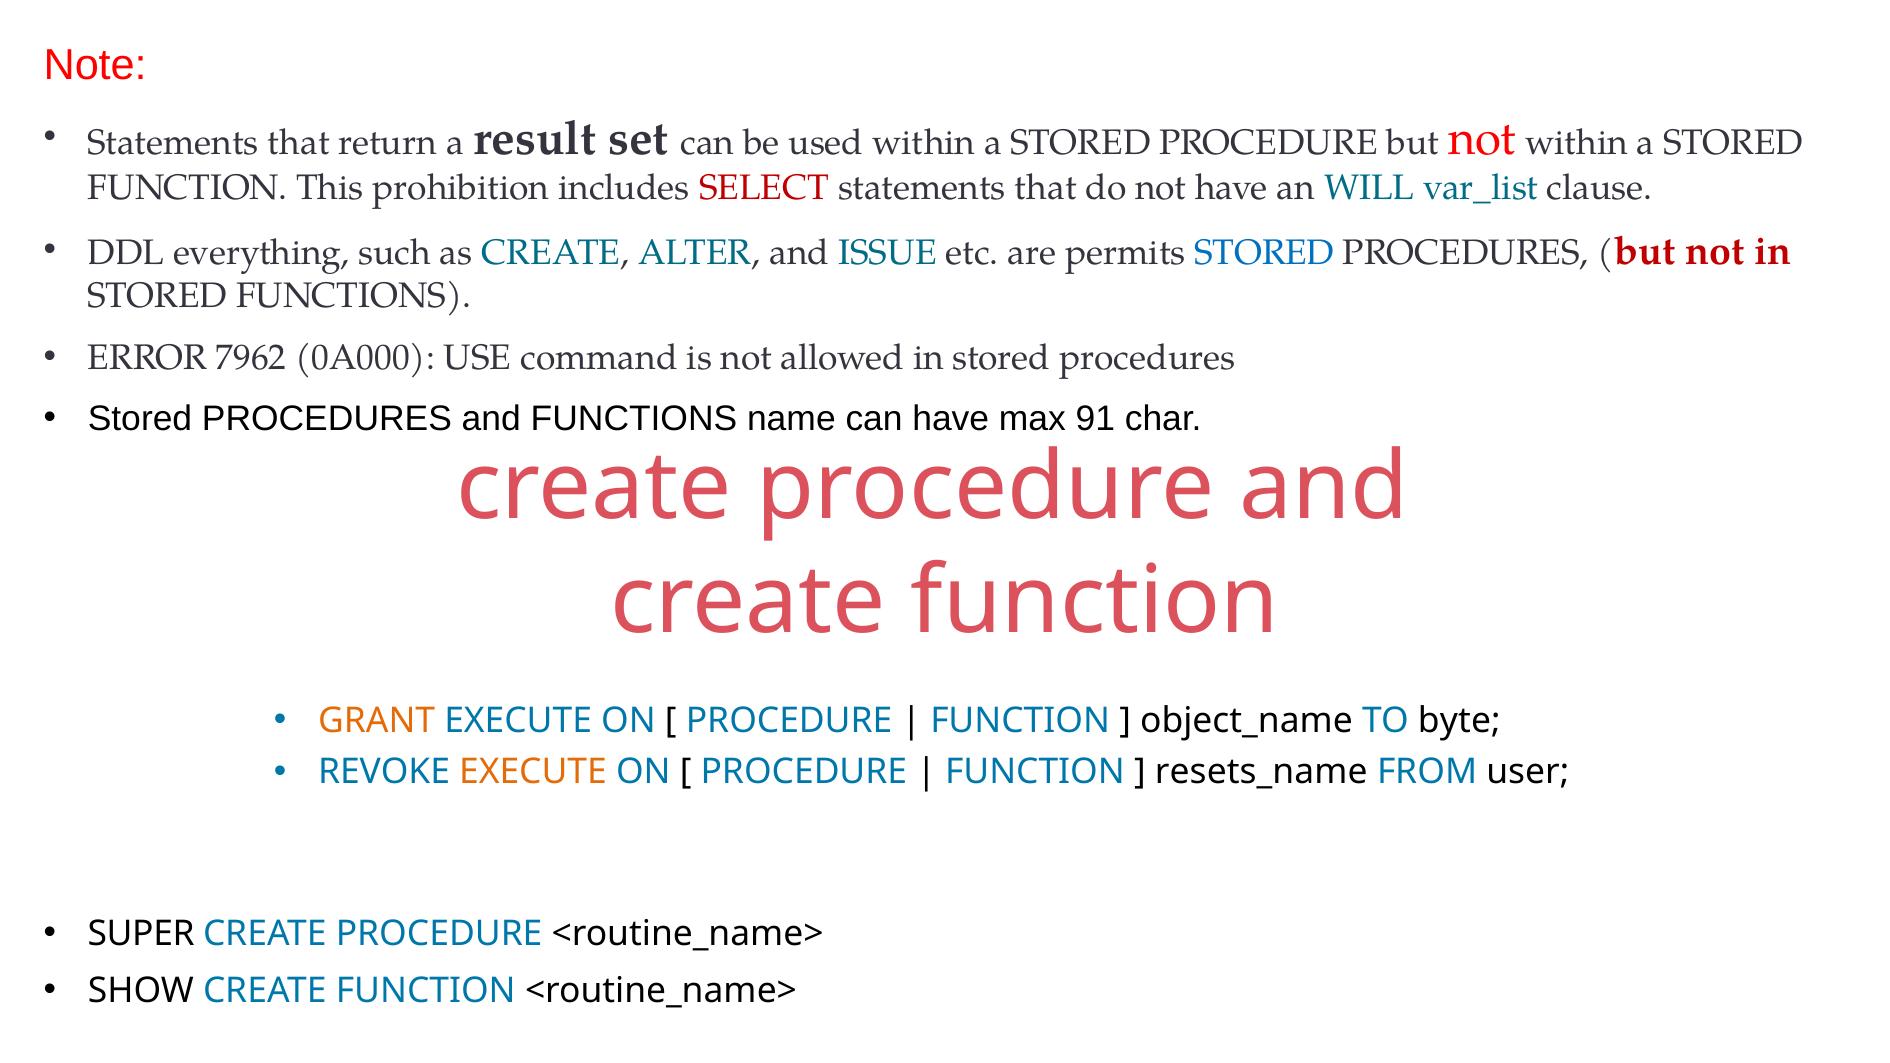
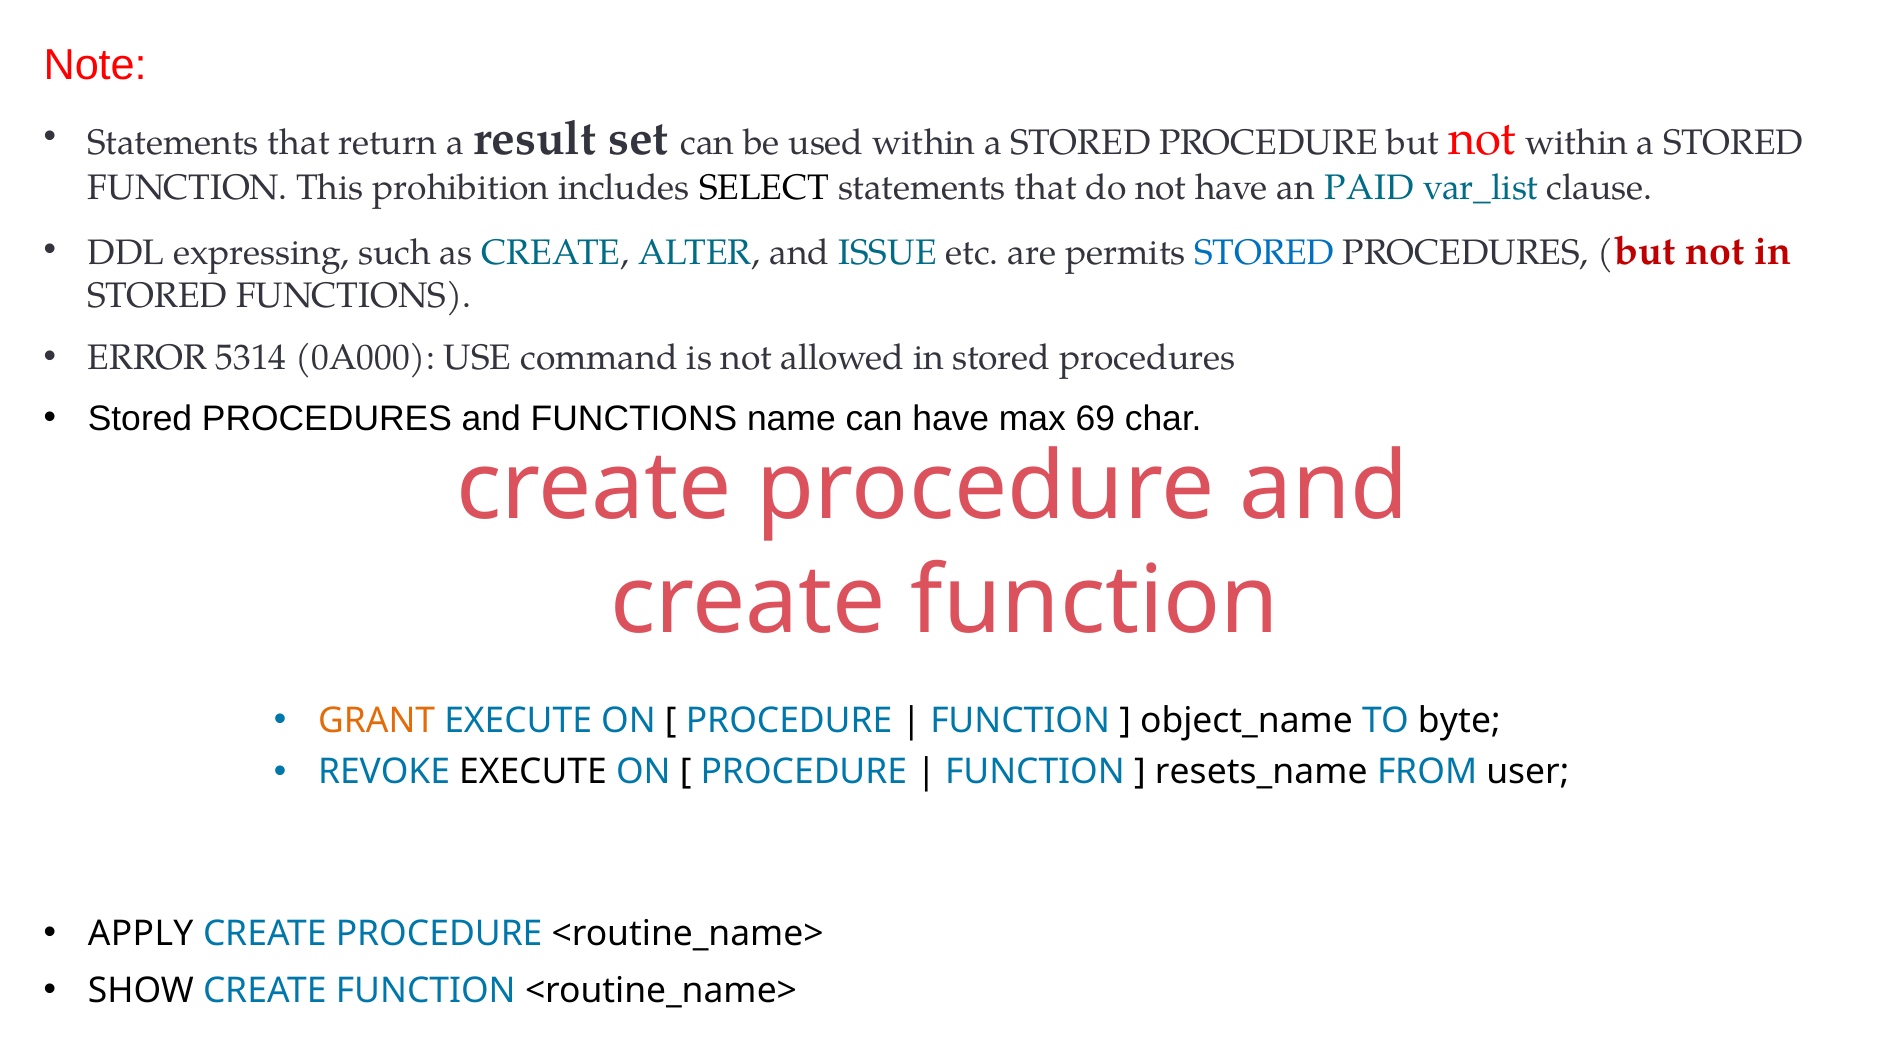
SELECT colour: red -> black (764, 187)
WILL: WILL -> PAID (1369, 187)
everything: everything -> expressing (261, 253)
7962: 7962 -> 5314 (251, 357)
91: 91 -> 69 (1095, 419)
EXECUTE colour: orange -> black (533, 772)
SUPER: SUPER -> APPLY (141, 934)
